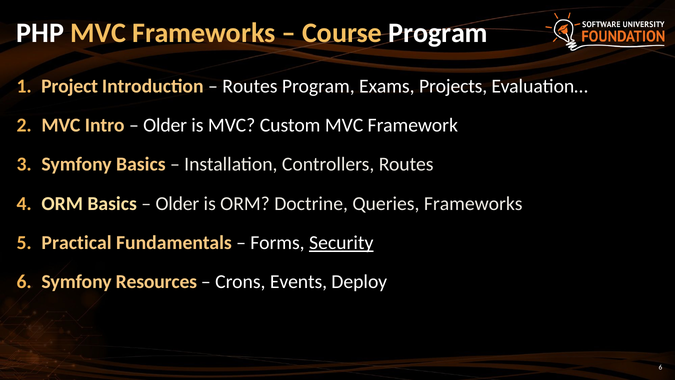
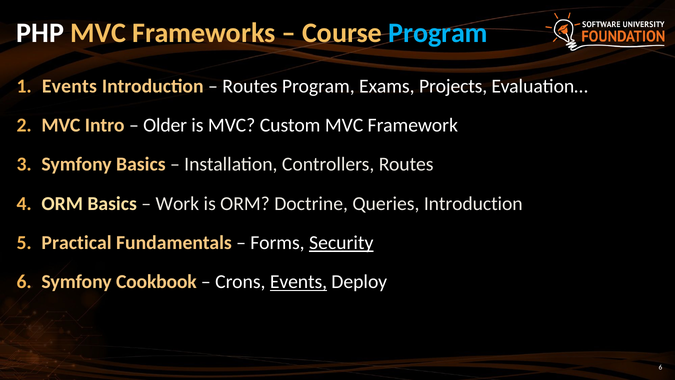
Program colour: white -> light blue (438, 33)
Project: Project -> Events (69, 86)
Older: Older -> Work (177, 203)
Queries Frameworks: Frameworks -> Introduction (473, 203)
Resources: Resources -> Cookbook (156, 282)
Events underline: none -> present (298, 282)
